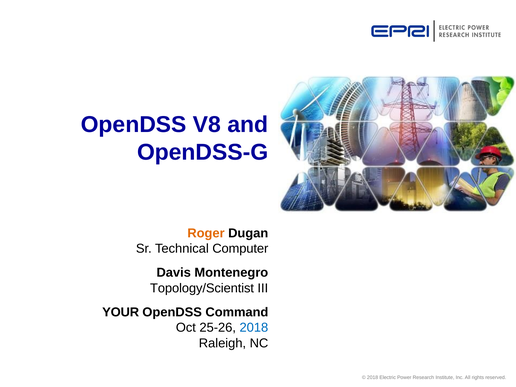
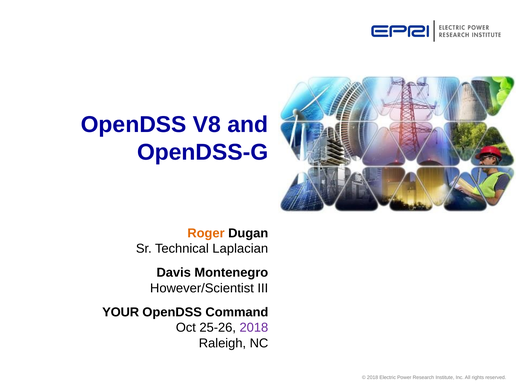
Computer: Computer -> Laplacian (240, 249)
Topology/Scientist: Topology/Scientist -> However/Scientist (202, 288)
2018 colour: blue -> purple (254, 328)
